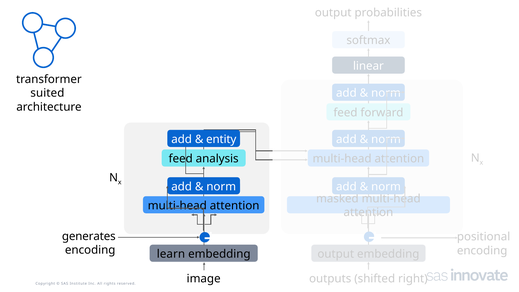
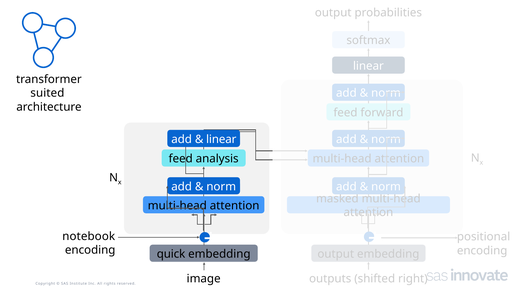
entity: entity -> linear (221, 139)
generates: generates -> notebook (89, 236)
learn: learn -> quick (171, 254)
